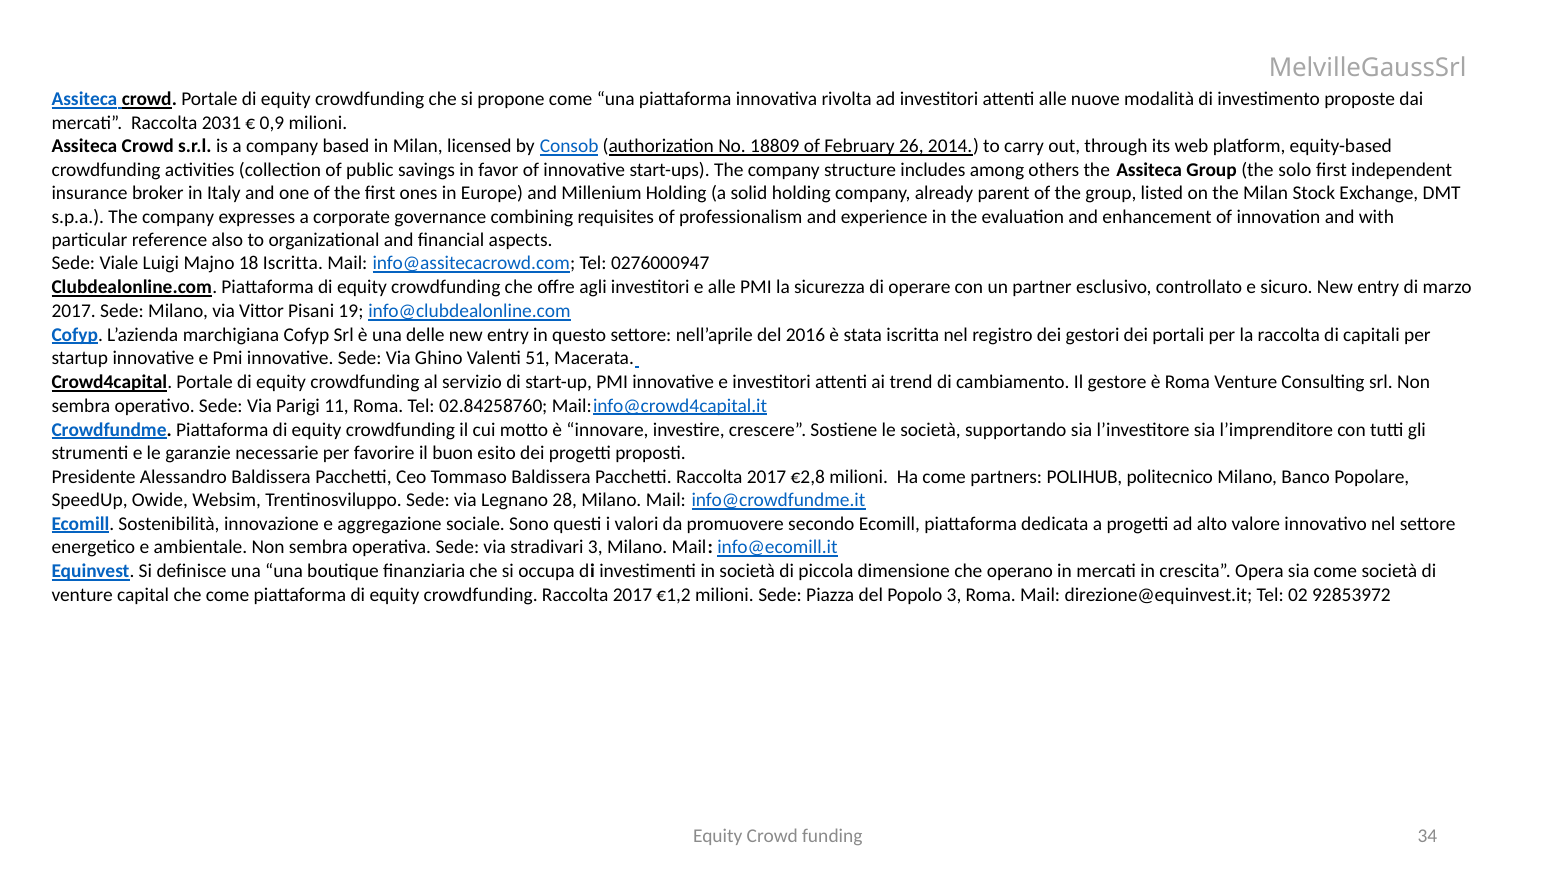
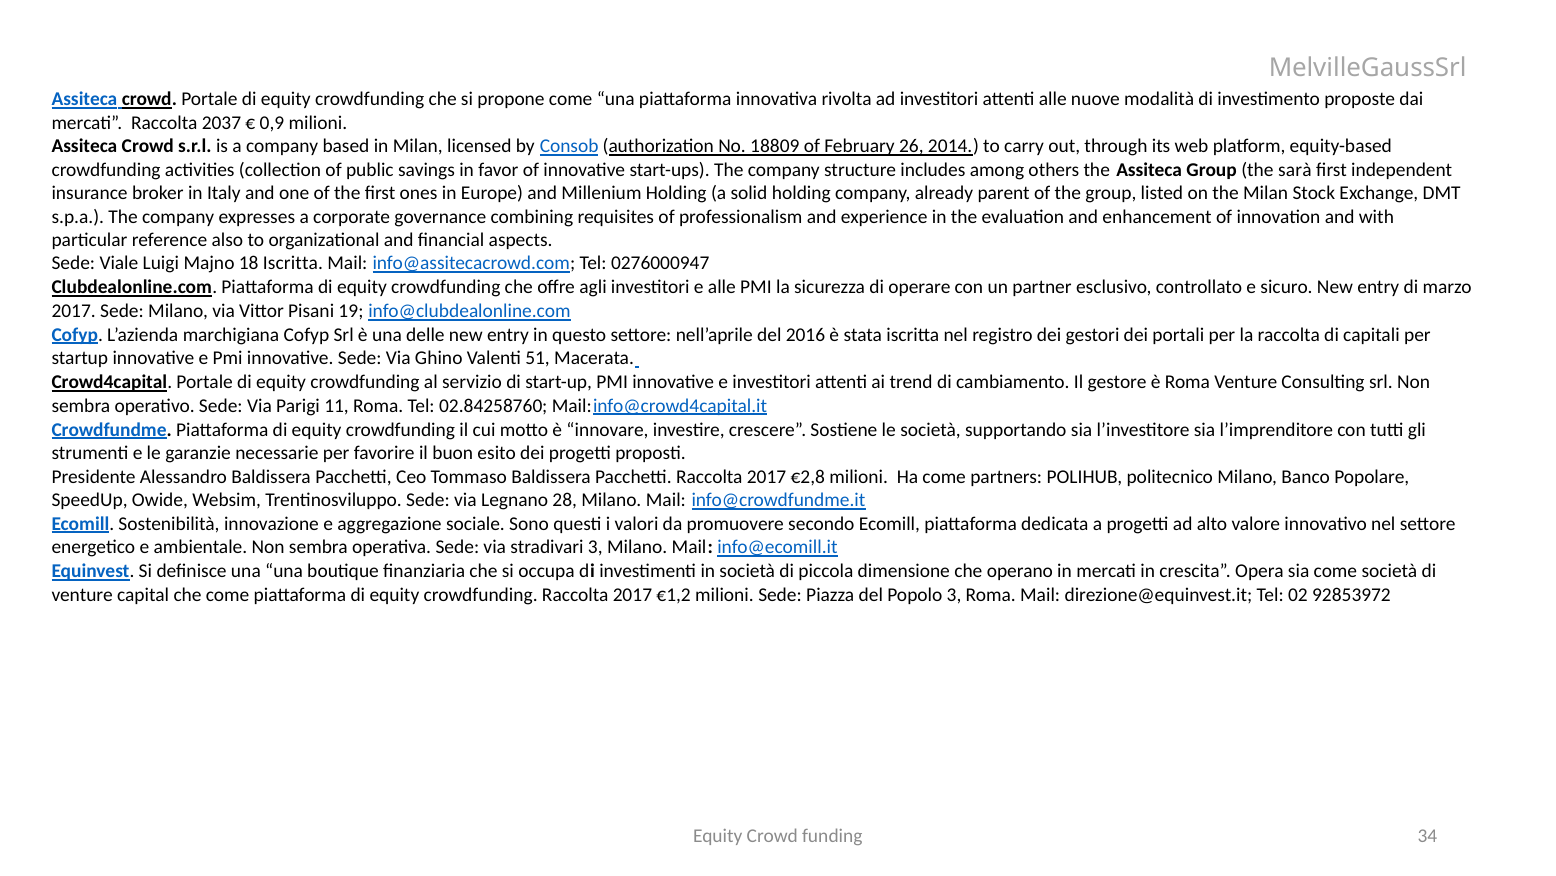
2031: 2031 -> 2037 (222, 123)
solo: solo -> sarà (1295, 170)
